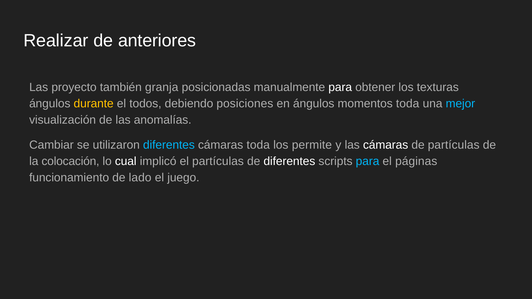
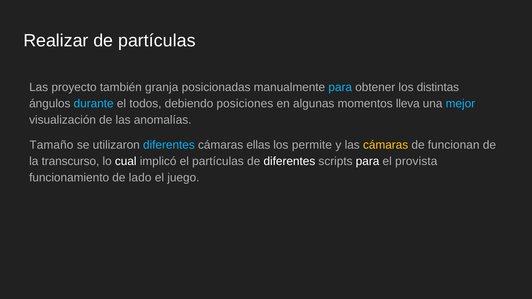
de anteriores: anteriores -> partículas (157, 41)
para colour: white -> light blue (340, 87)
texturas: texturas -> distintas (438, 87)
durante colour: yellow -> light blue (94, 104)
en ángulos: ángulos -> algunas (314, 104)
momentos toda: toda -> lleva (408, 104)
Cambiar: Cambiar -> Tamaño (51, 145)
cámaras toda: toda -> ellas (258, 145)
cámaras colour: white -> yellow (386, 145)
de partículas: partículas -> funcionan (454, 145)
colocación: colocación -> transcurso (70, 161)
para colour: light blue -> white (368, 161)
páginas: páginas -> provista (416, 161)
